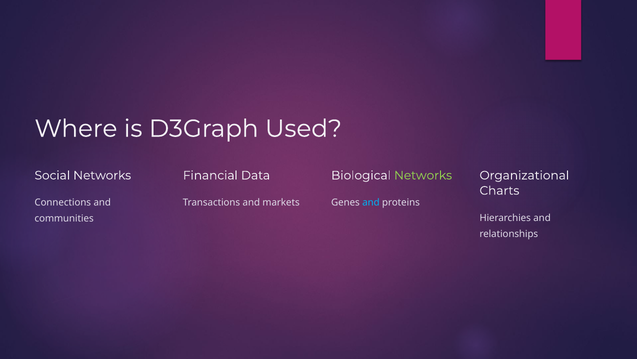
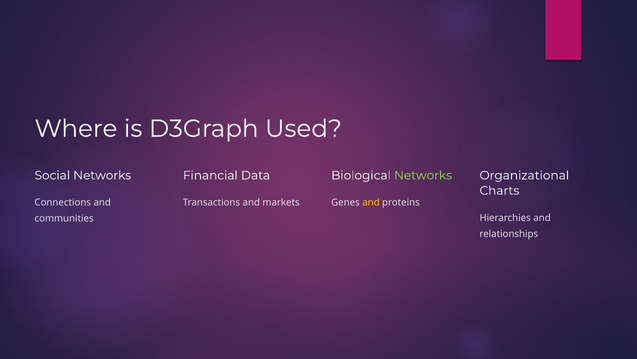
and colour: light blue -> yellow (371, 202)
